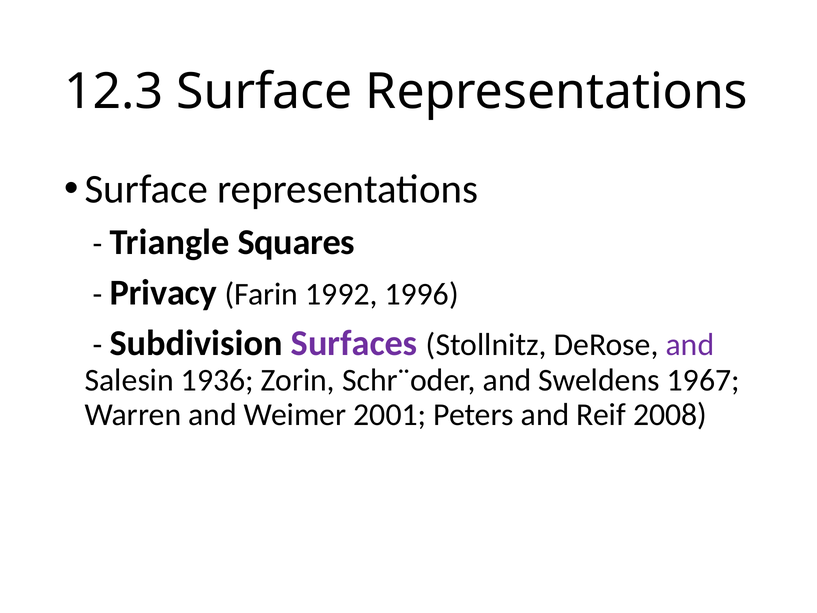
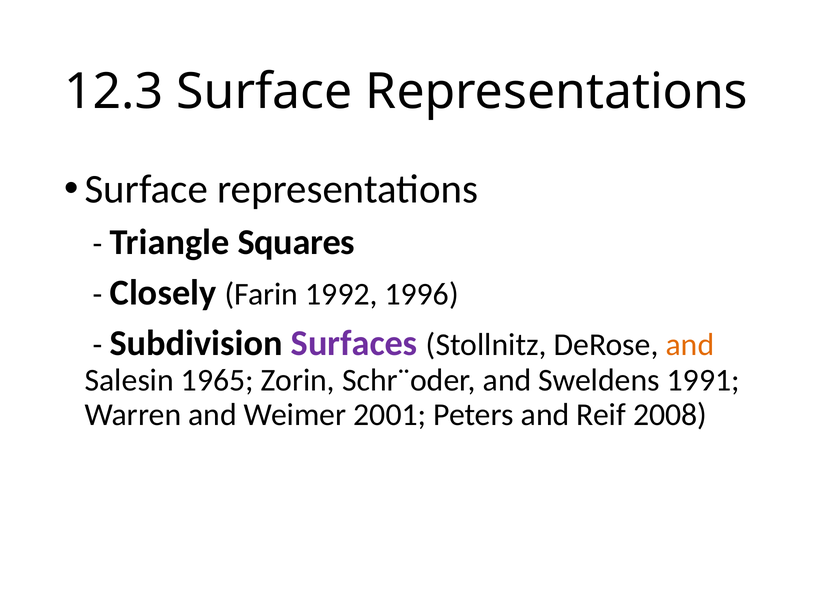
Privacy: Privacy -> Closely (163, 293)
and colour: purple -> orange (690, 345)
1936: 1936 -> 1965 (217, 380)
1967: 1967 -> 1991 (703, 380)
